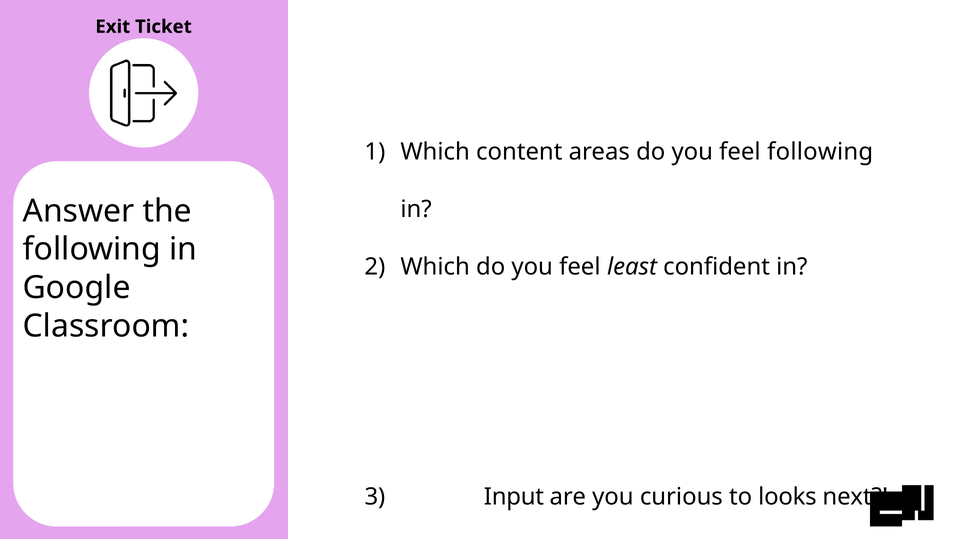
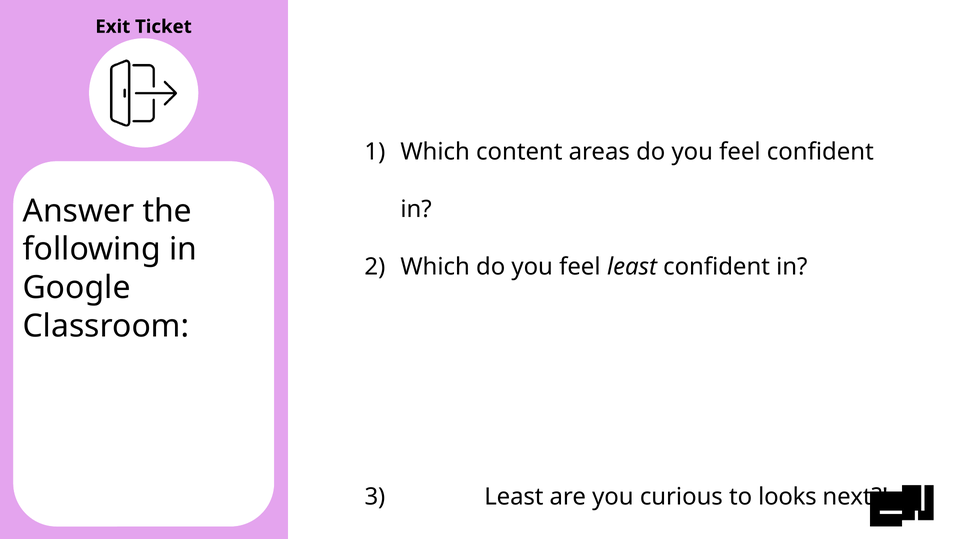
feel following: following -> confident (820, 152)
3 Input: Input -> Least (514, 497)
